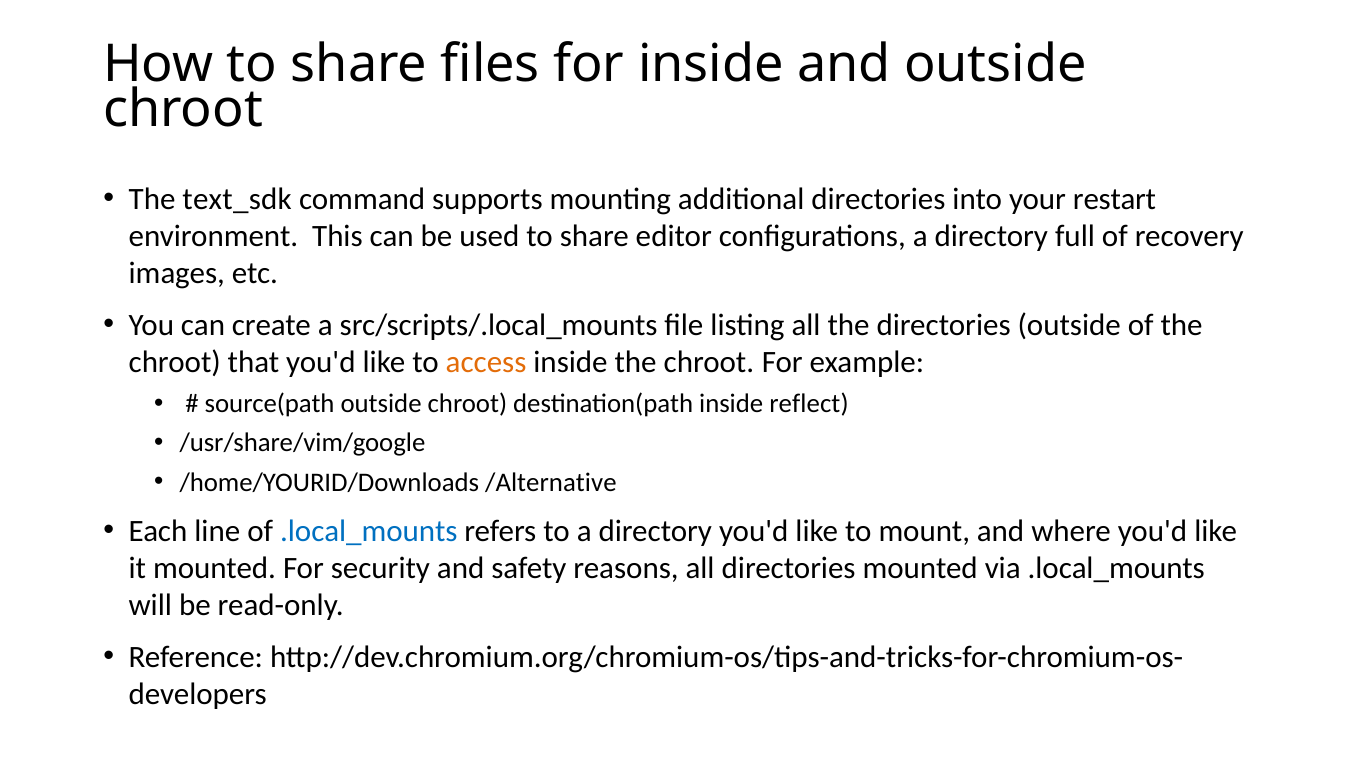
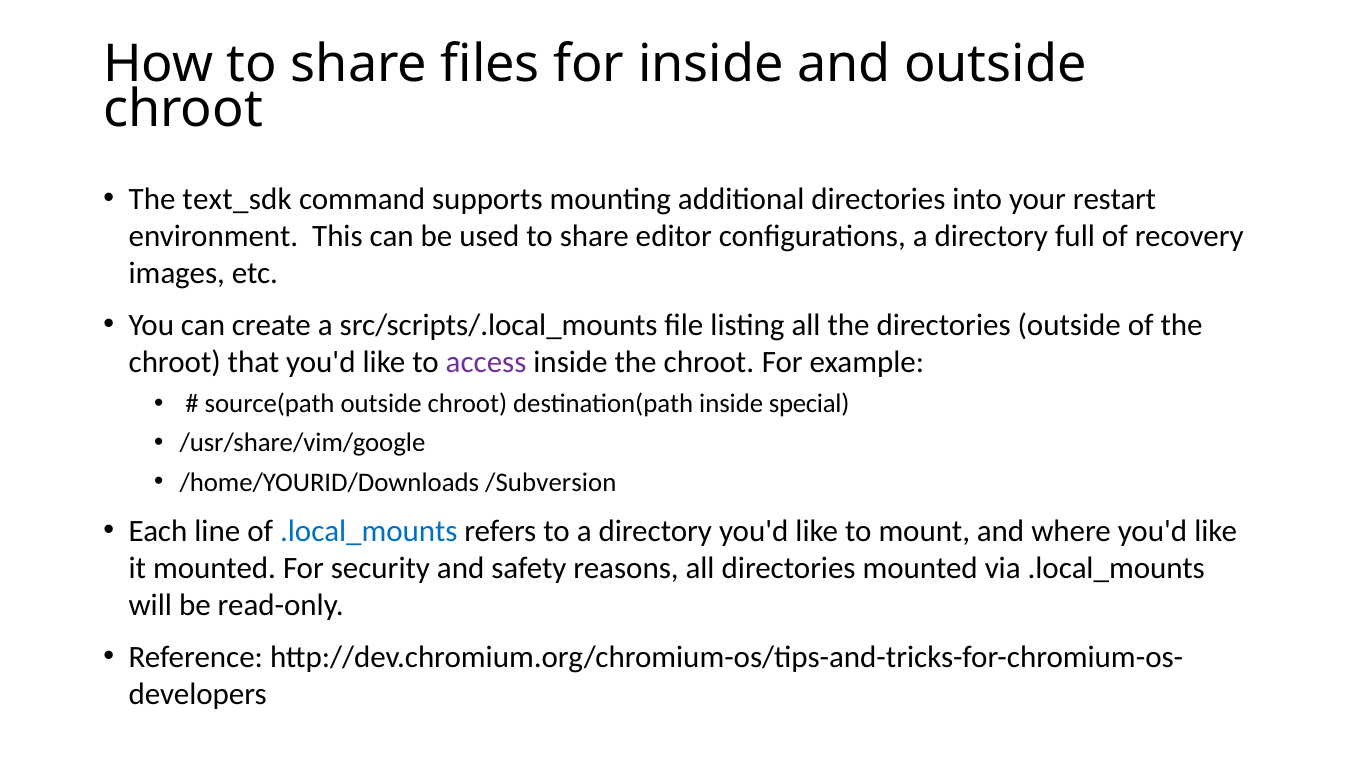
access colour: orange -> purple (486, 362)
reflect: reflect -> special (809, 404)
/Alternative: /Alternative -> /Subversion (551, 482)
